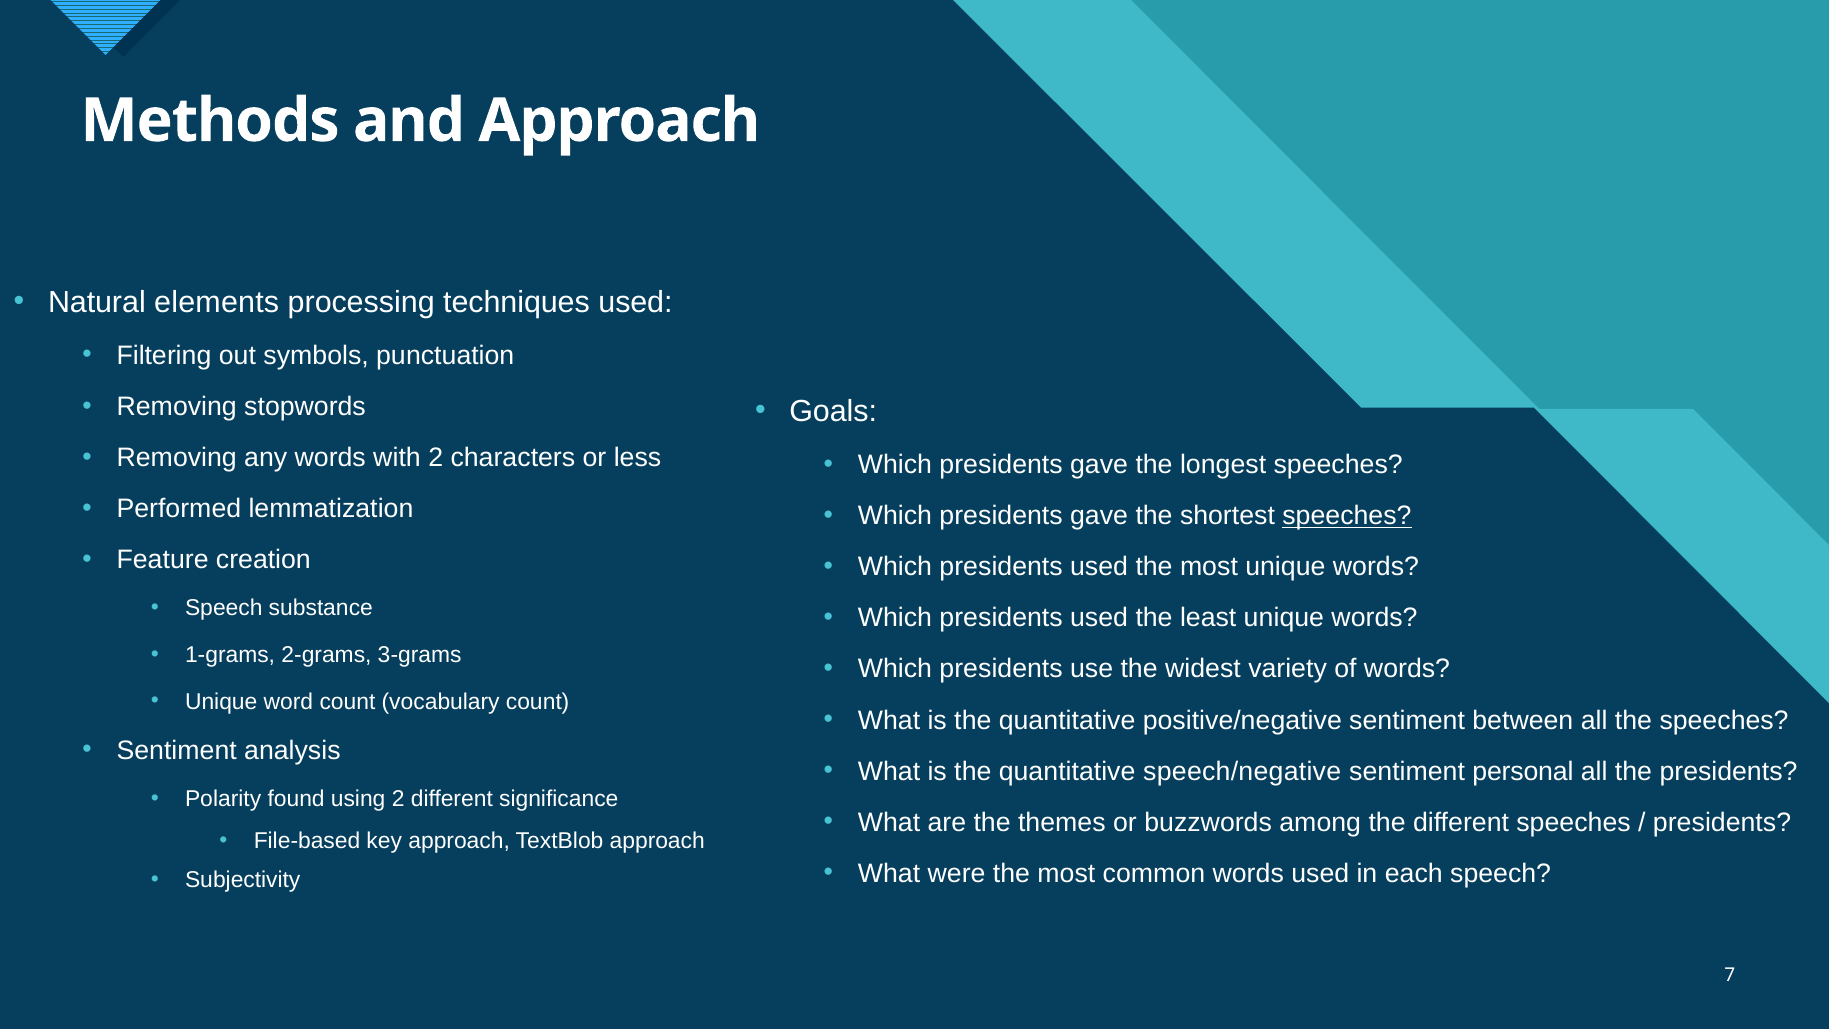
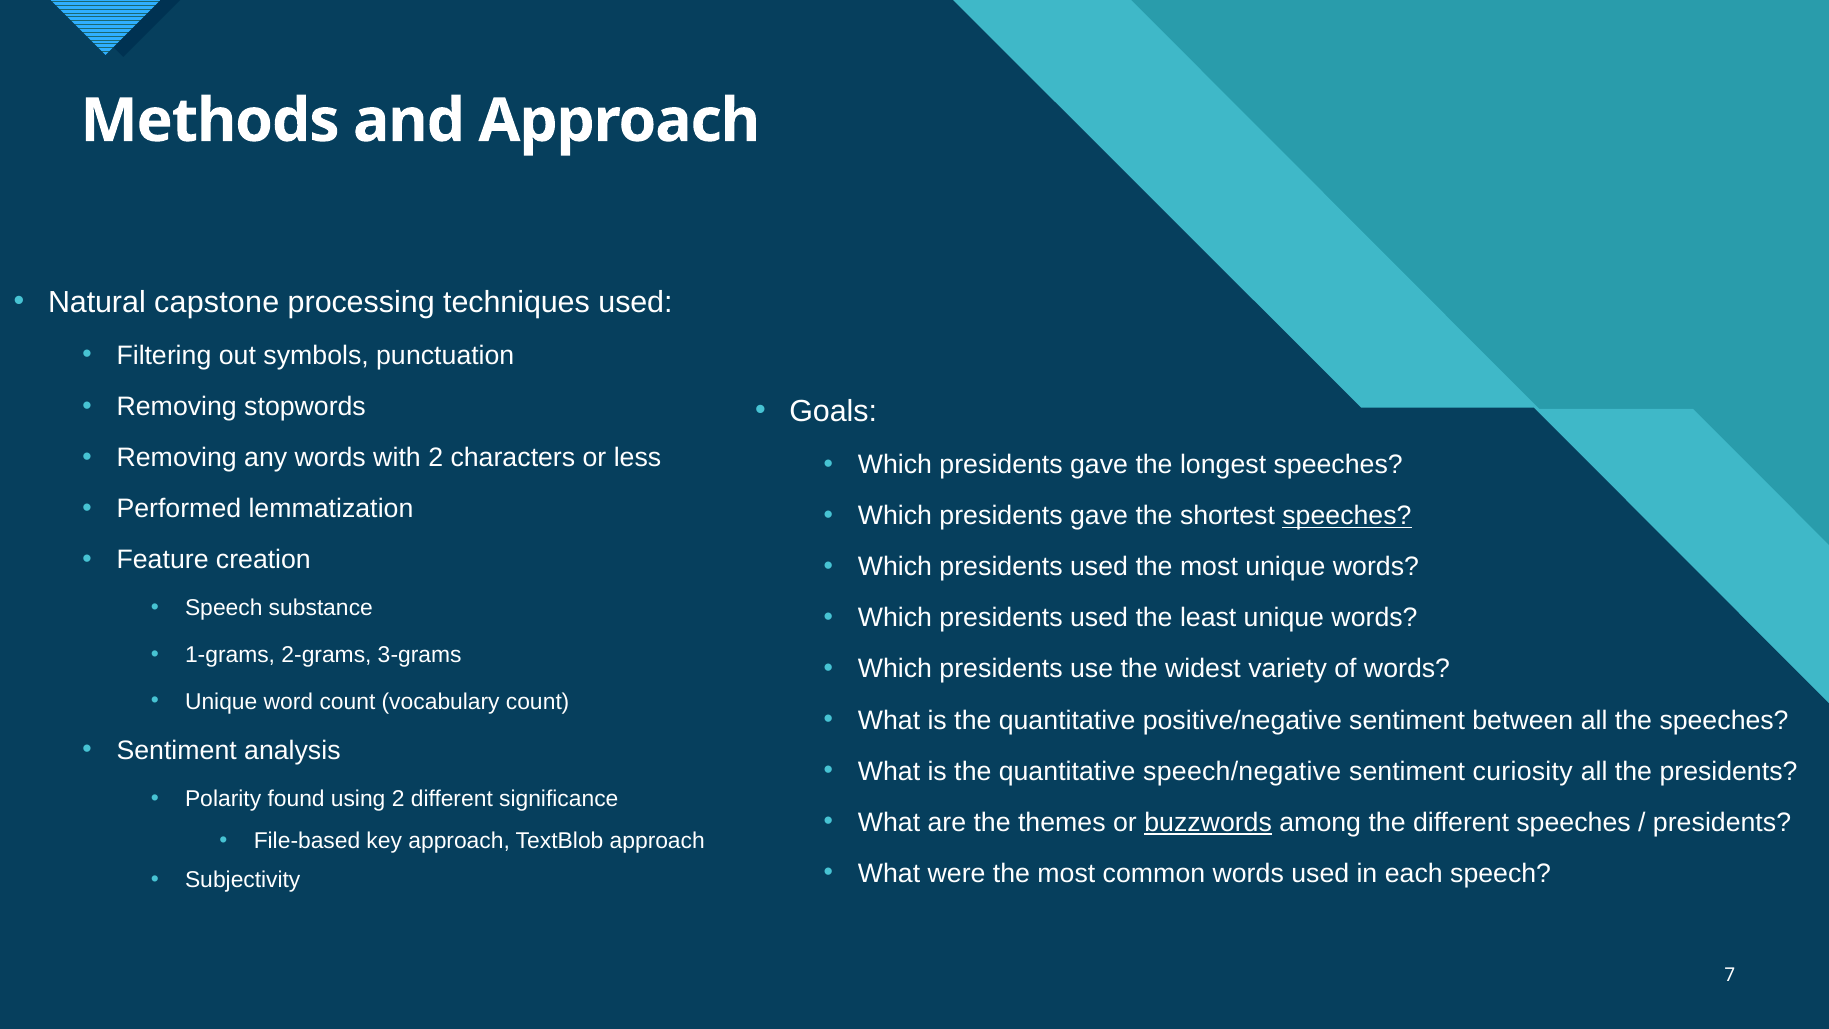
elements: elements -> capstone (217, 302)
personal: personal -> curiosity (1523, 771)
buzzwords underline: none -> present (1208, 822)
